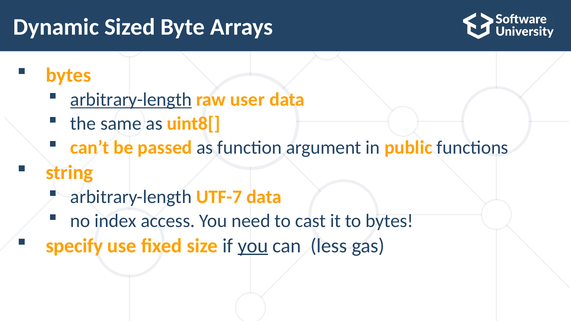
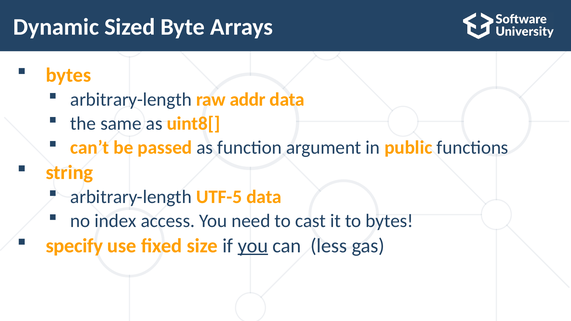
arbitrary-length underline: present -> none (131, 100)
user: user -> addr (248, 100)
UTF-7: UTF-7 -> UTF-5 (219, 197)
